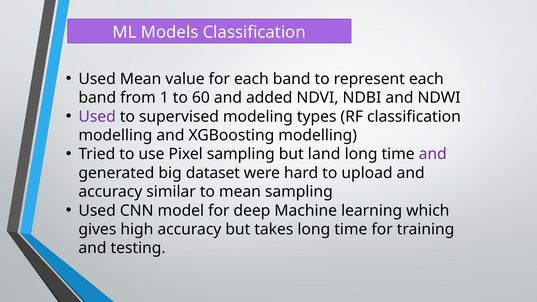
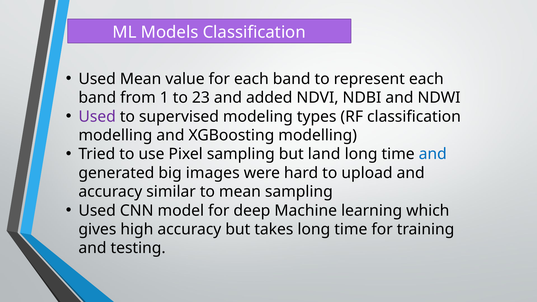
60: 60 -> 23 (201, 98)
and colour: purple -> blue (433, 154)
dataset: dataset -> images (213, 173)
